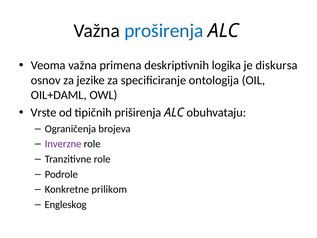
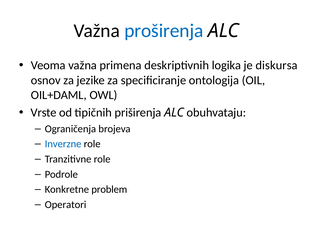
Inverzne colour: purple -> blue (63, 144)
prilikom: prilikom -> problem (109, 189)
Engleskog: Engleskog -> Operatori (66, 204)
